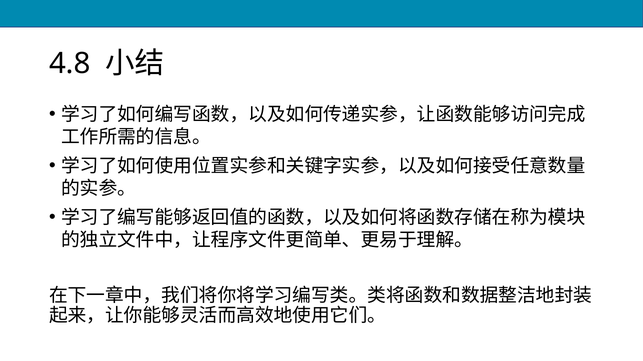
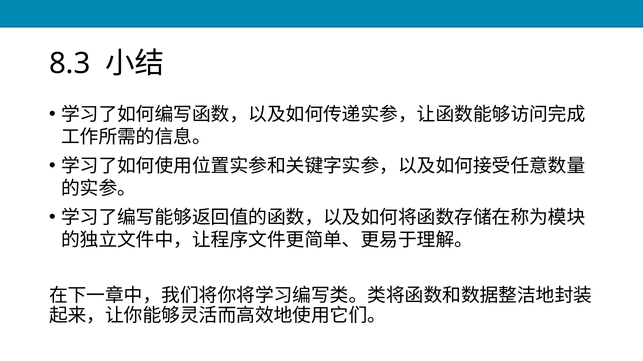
4.8: 4.8 -> 8.3 (70, 64)
